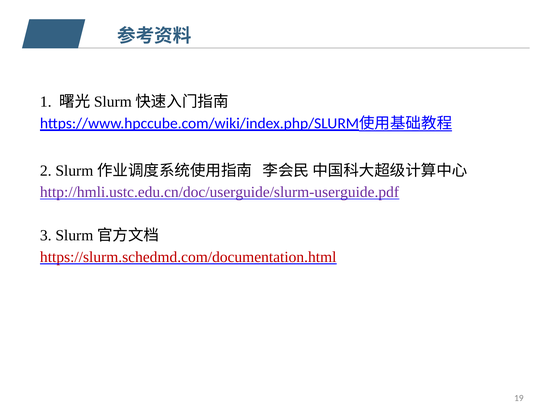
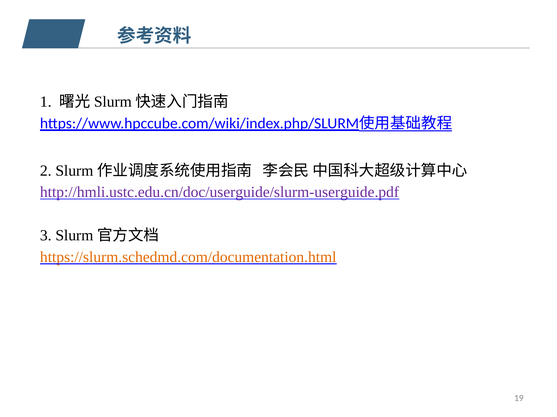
https://slurm.schedmd.com/documentation.html colour: red -> orange (188, 258)
